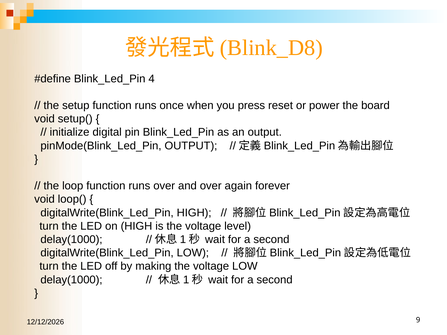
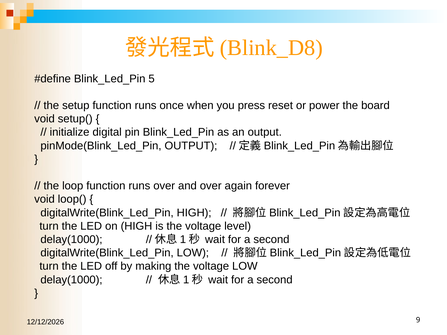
4: 4 -> 5 (152, 79)
